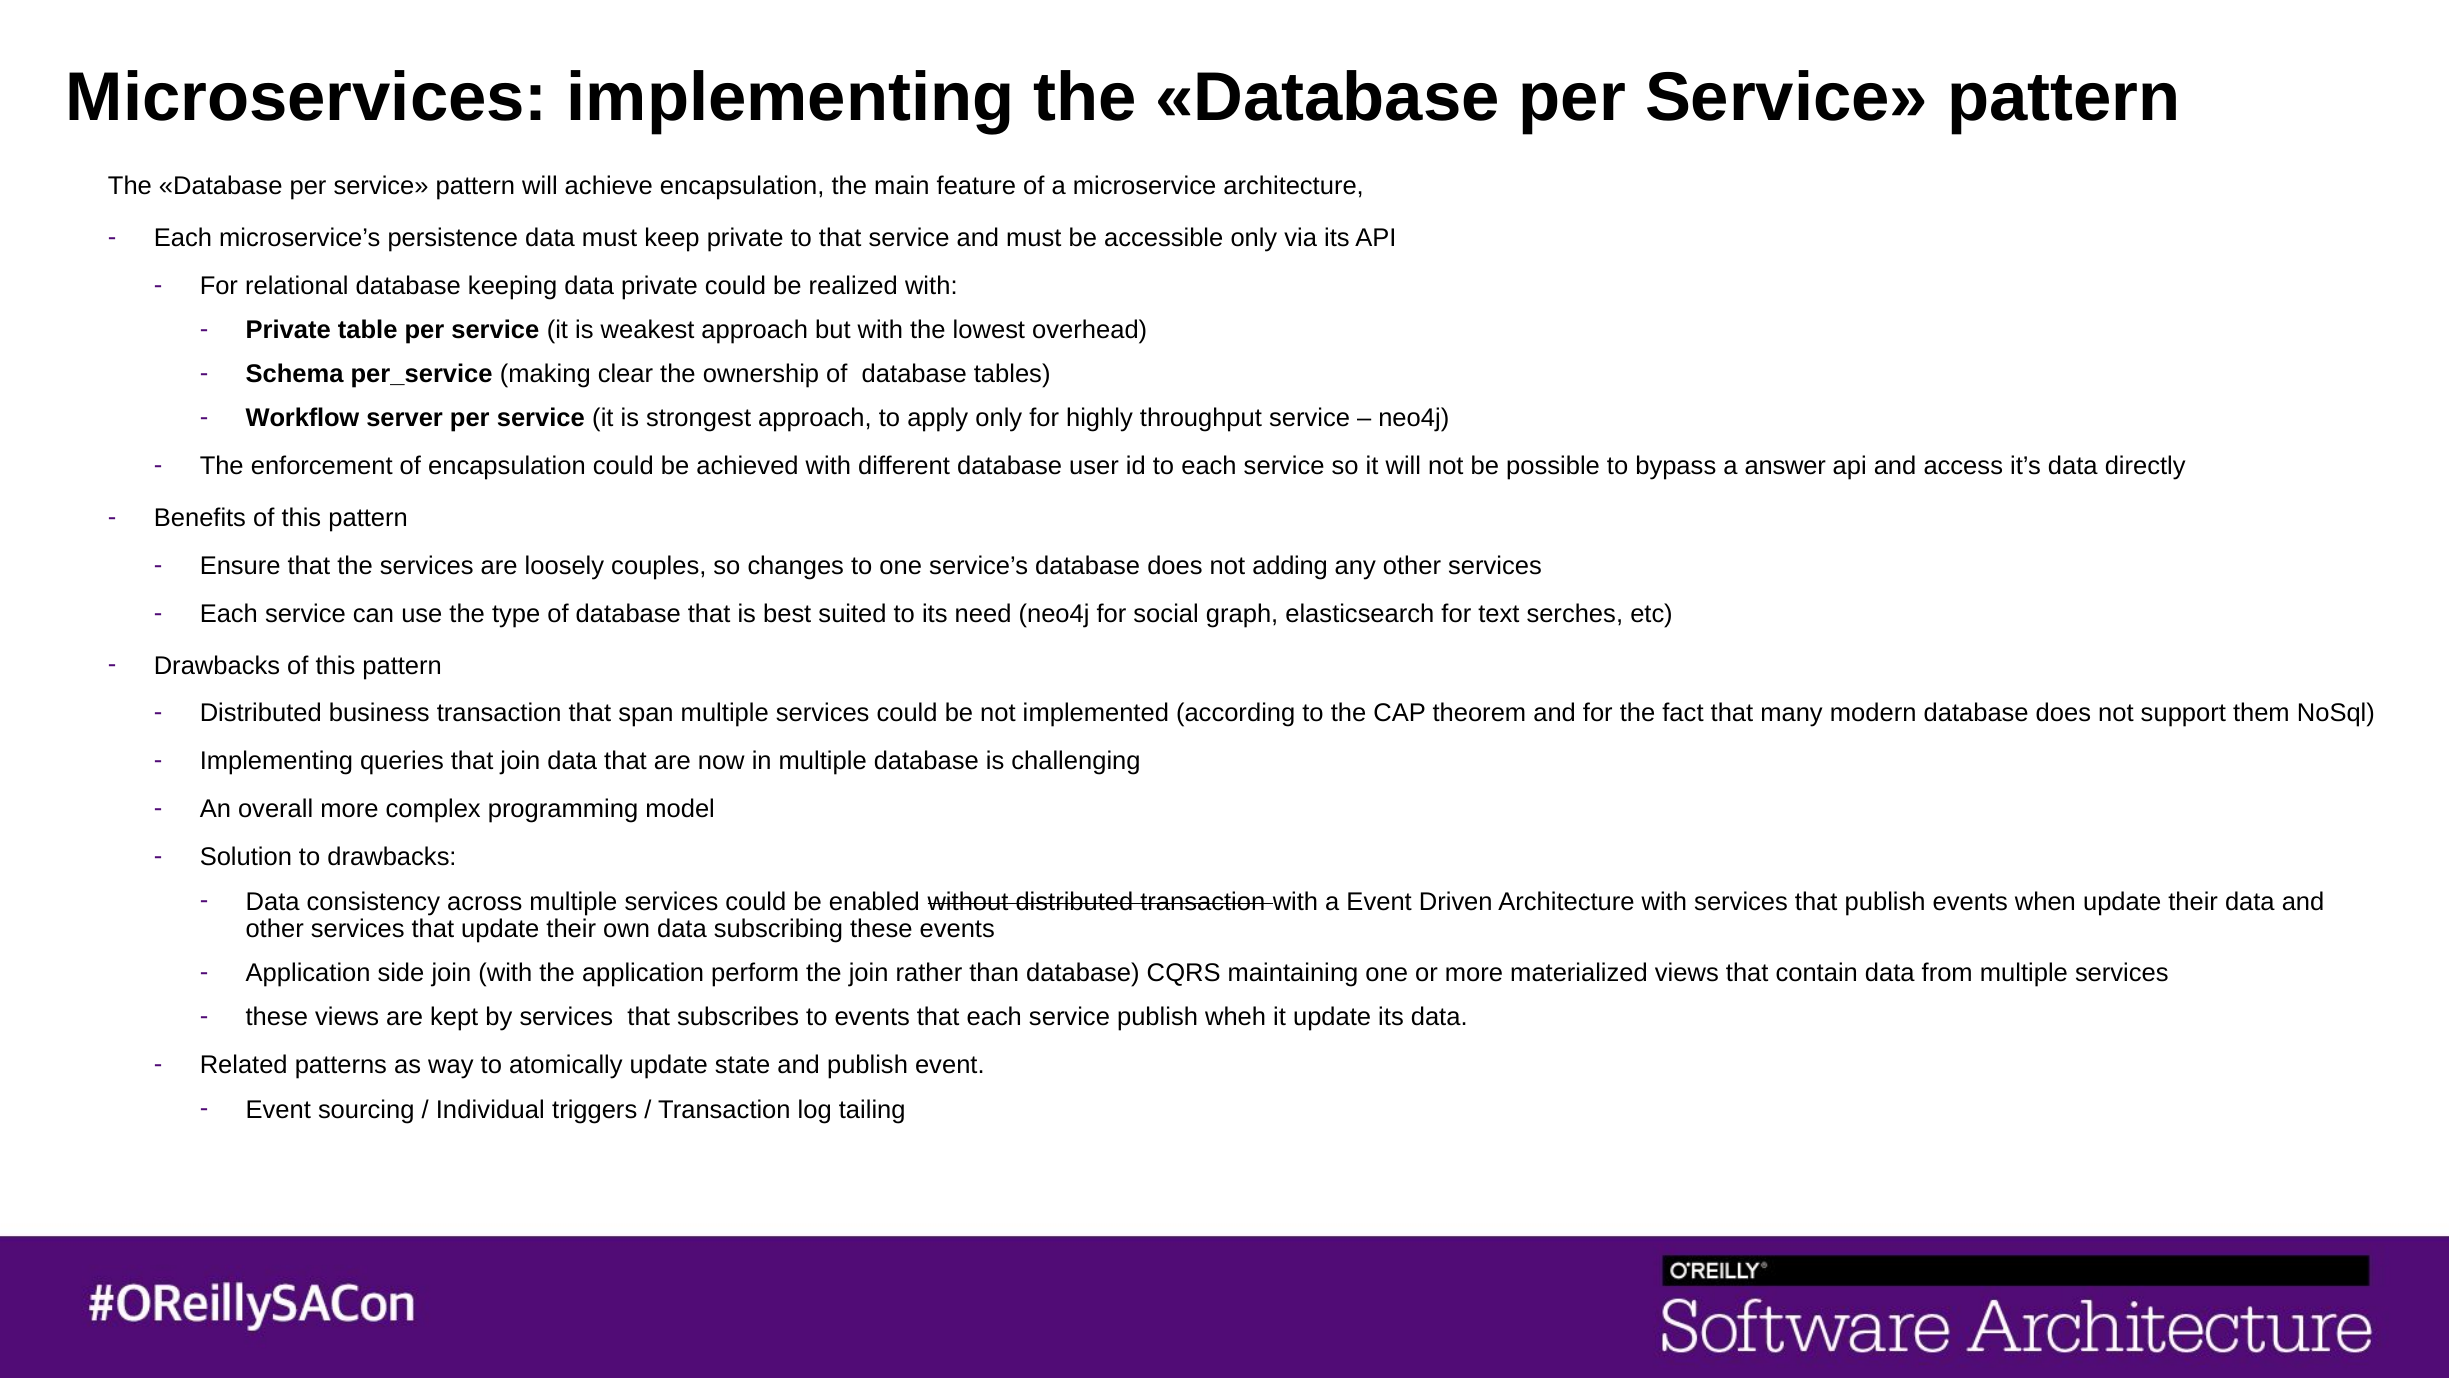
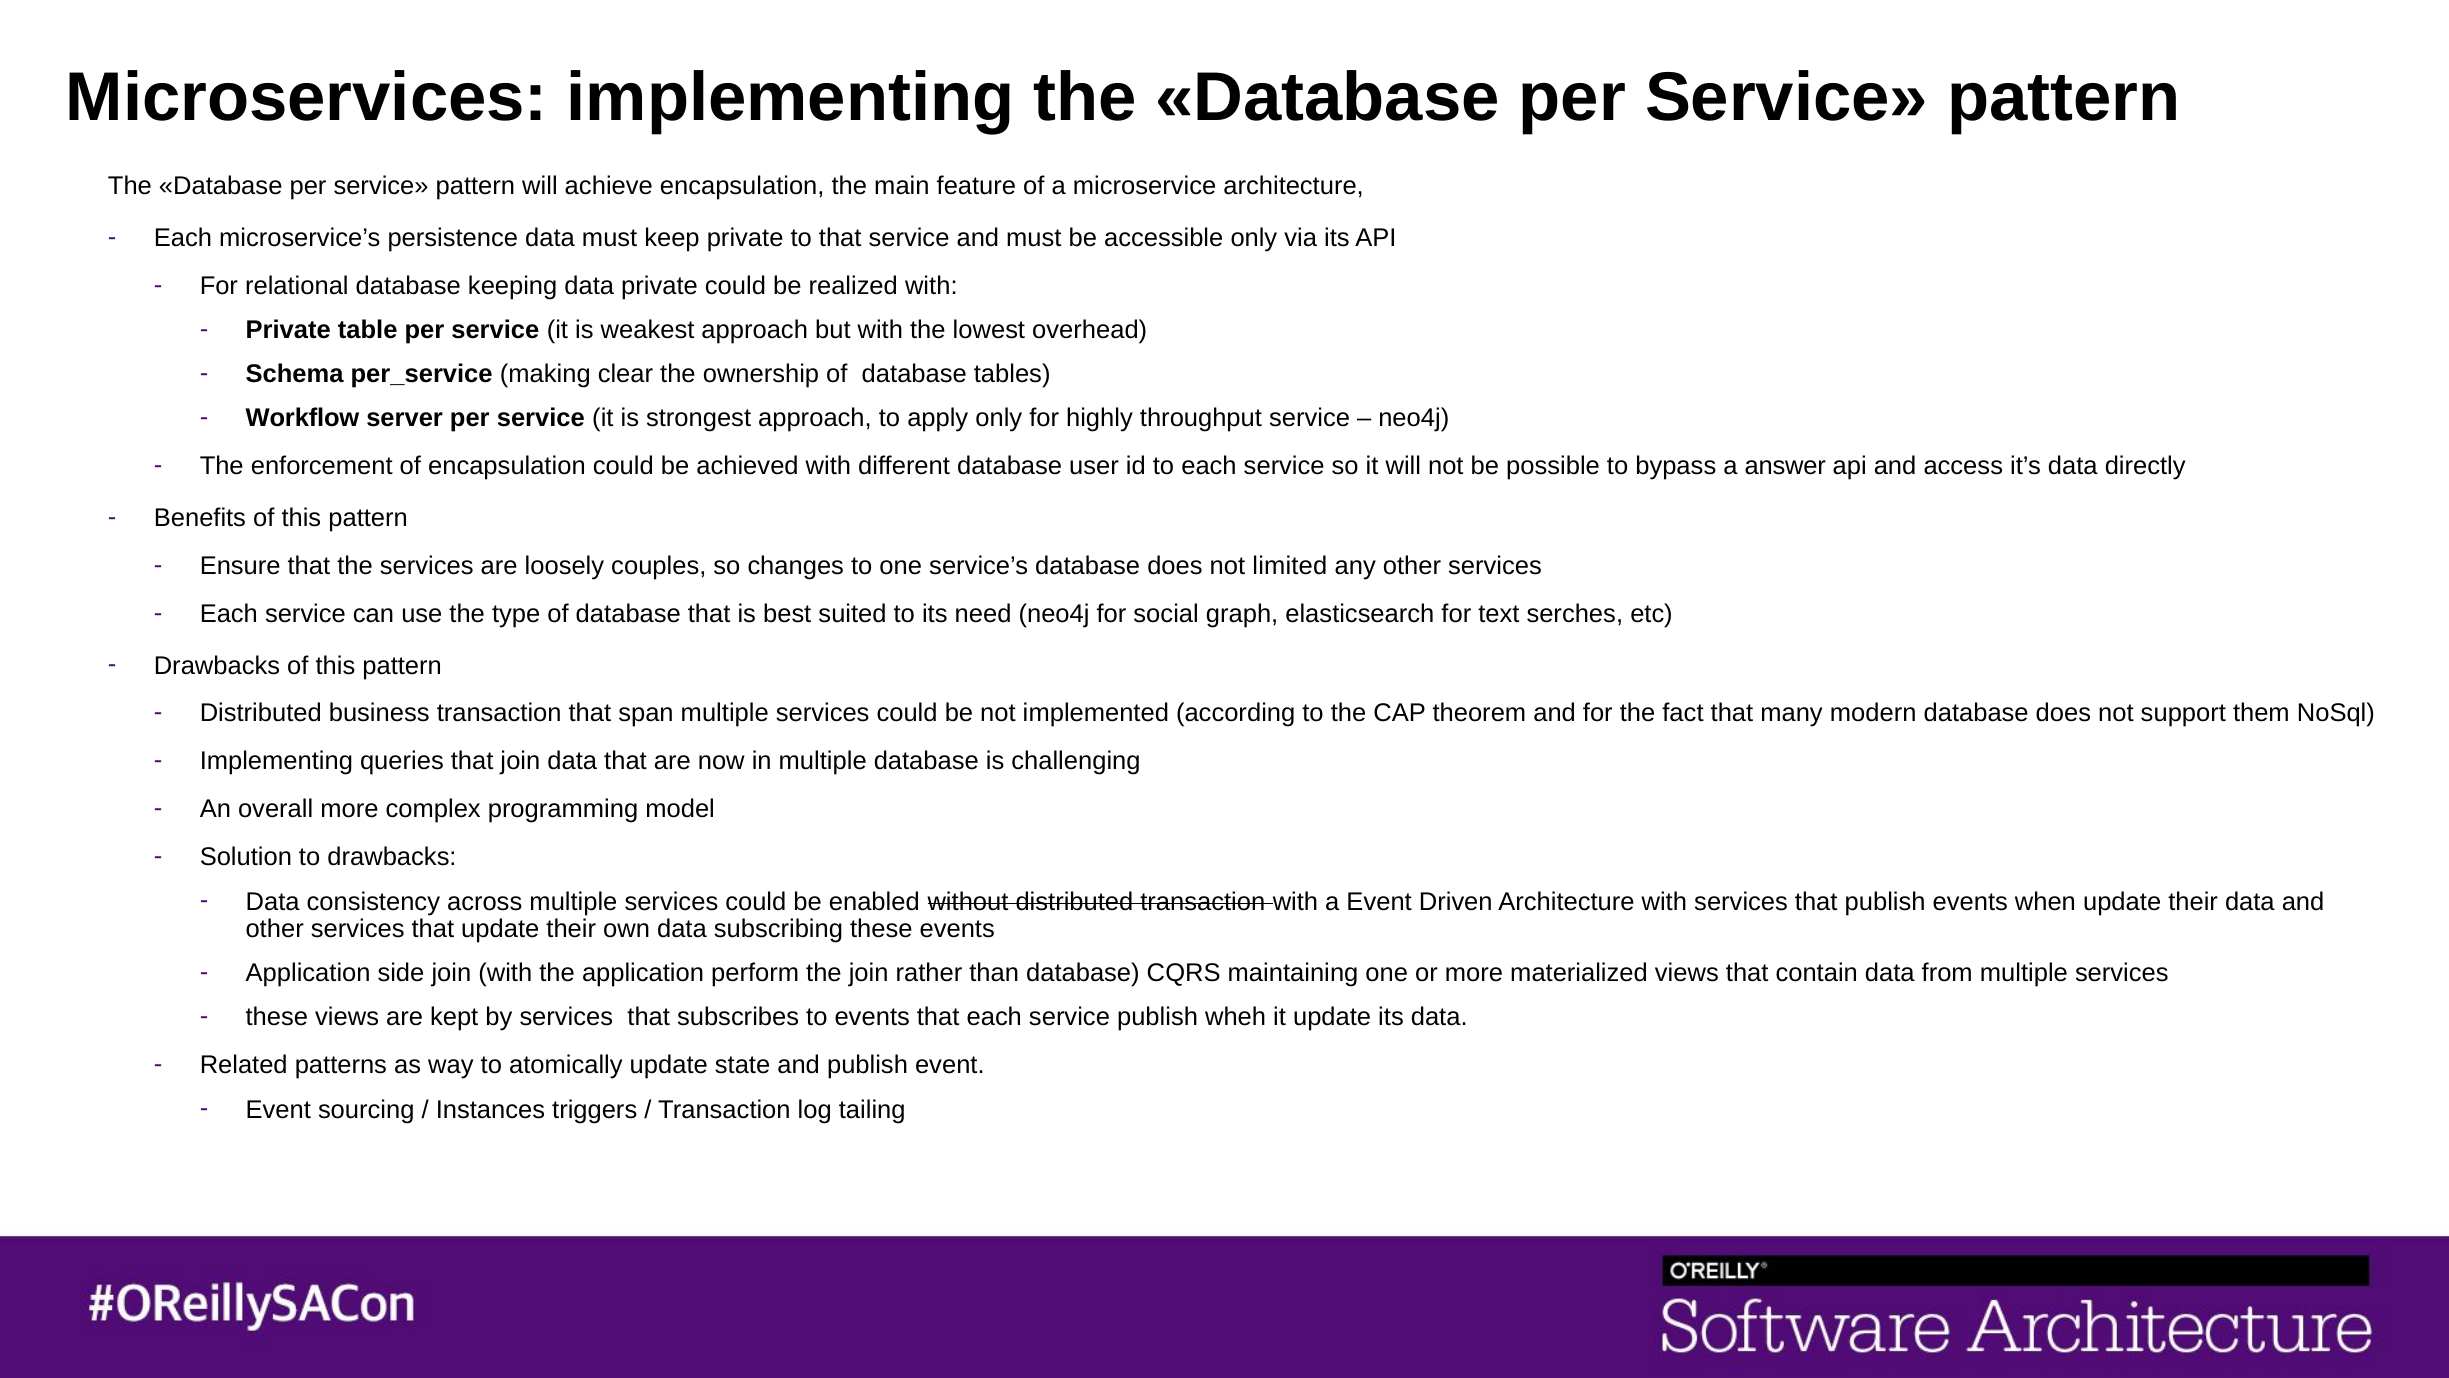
adding: adding -> limited (1290, 566)
Individual: Individual -> Instances (490, 1109)
